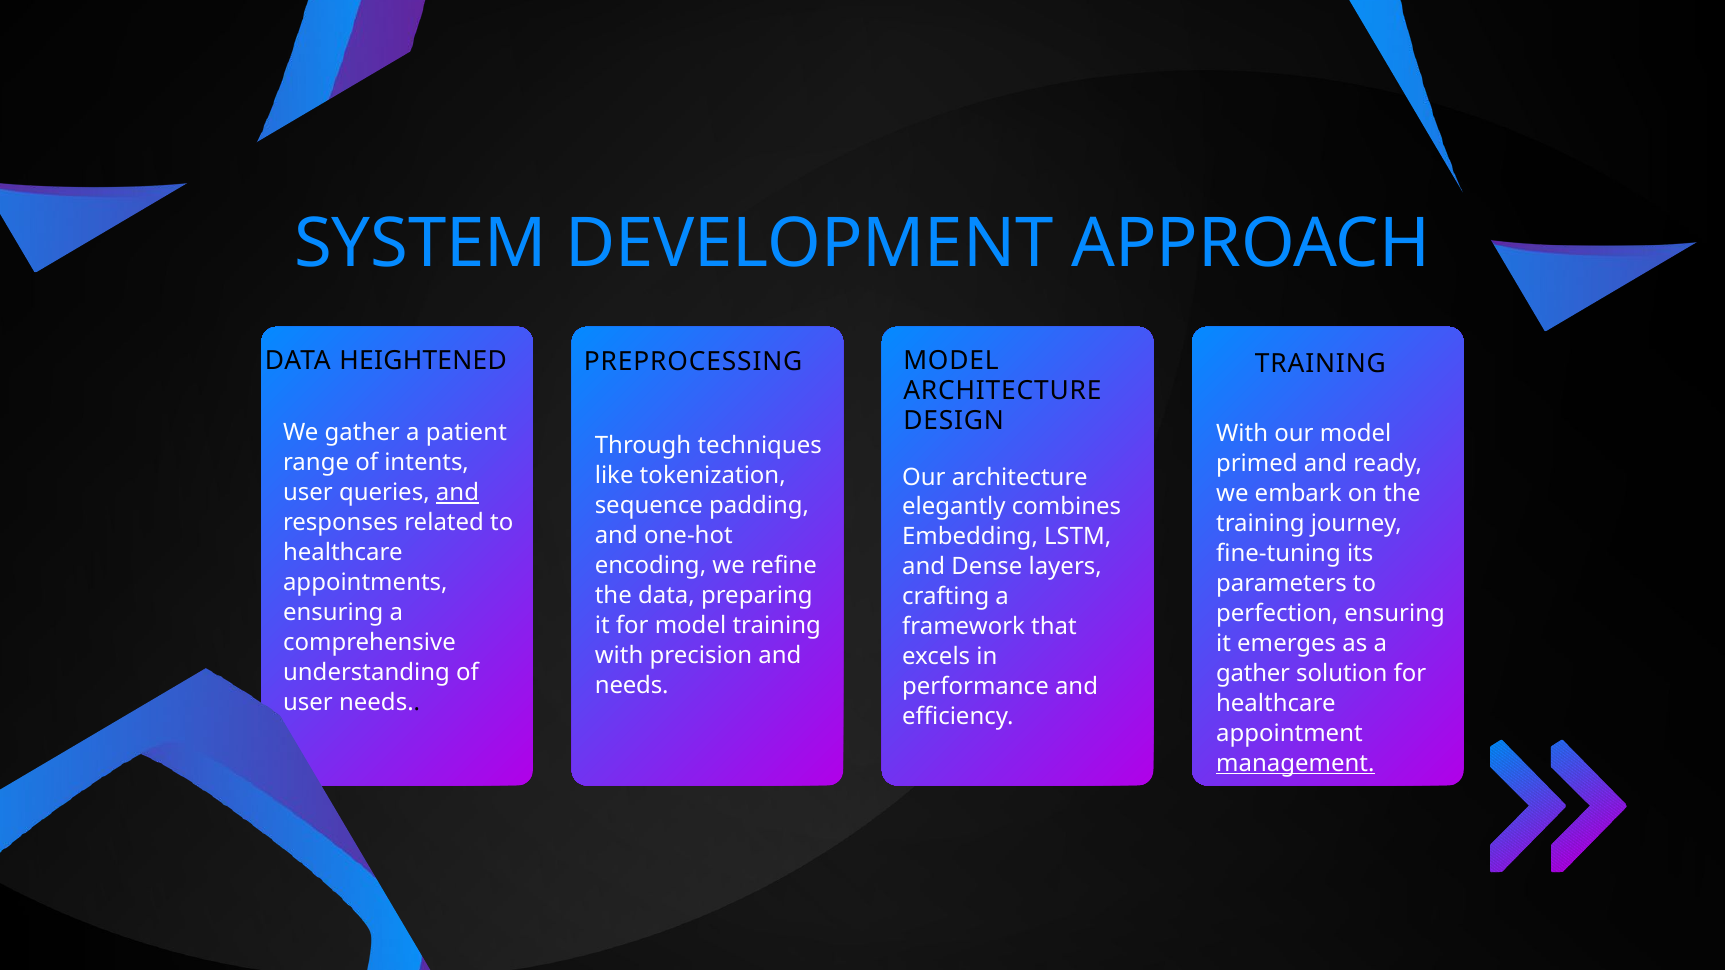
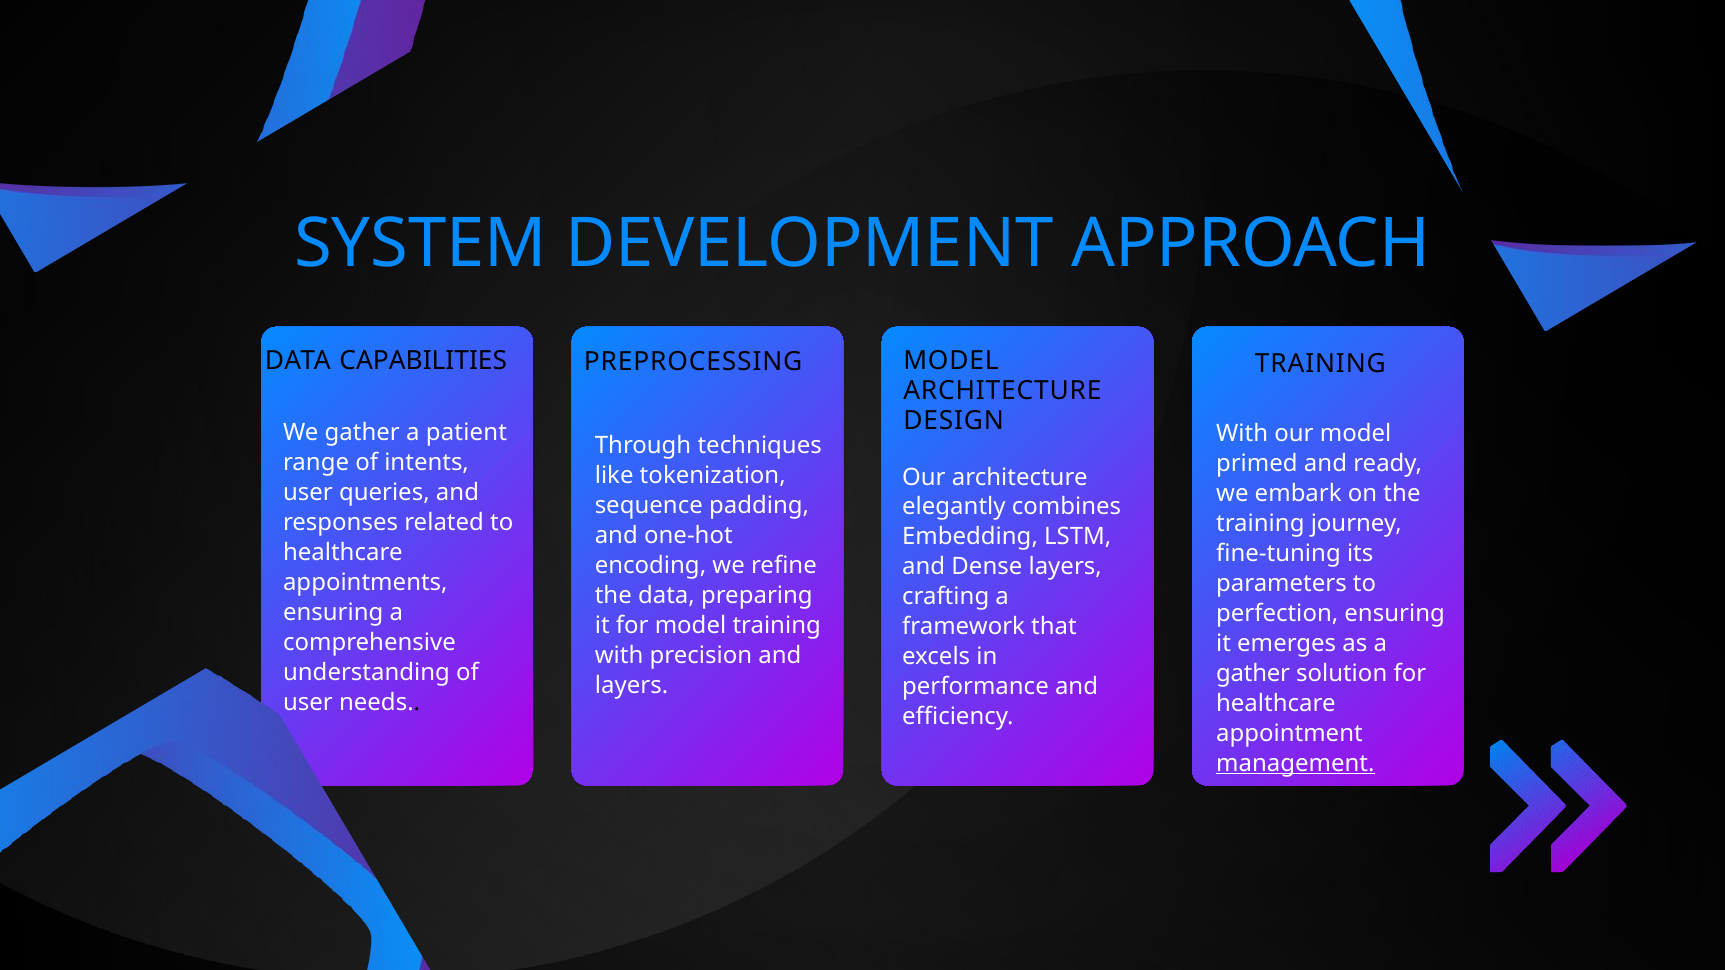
HEIGHTENED: HEIGHTENED -> CAPABILITIES (423, 361)
and underline: present -> none (457, 493)
needs: needs -> layers (632, 686)
